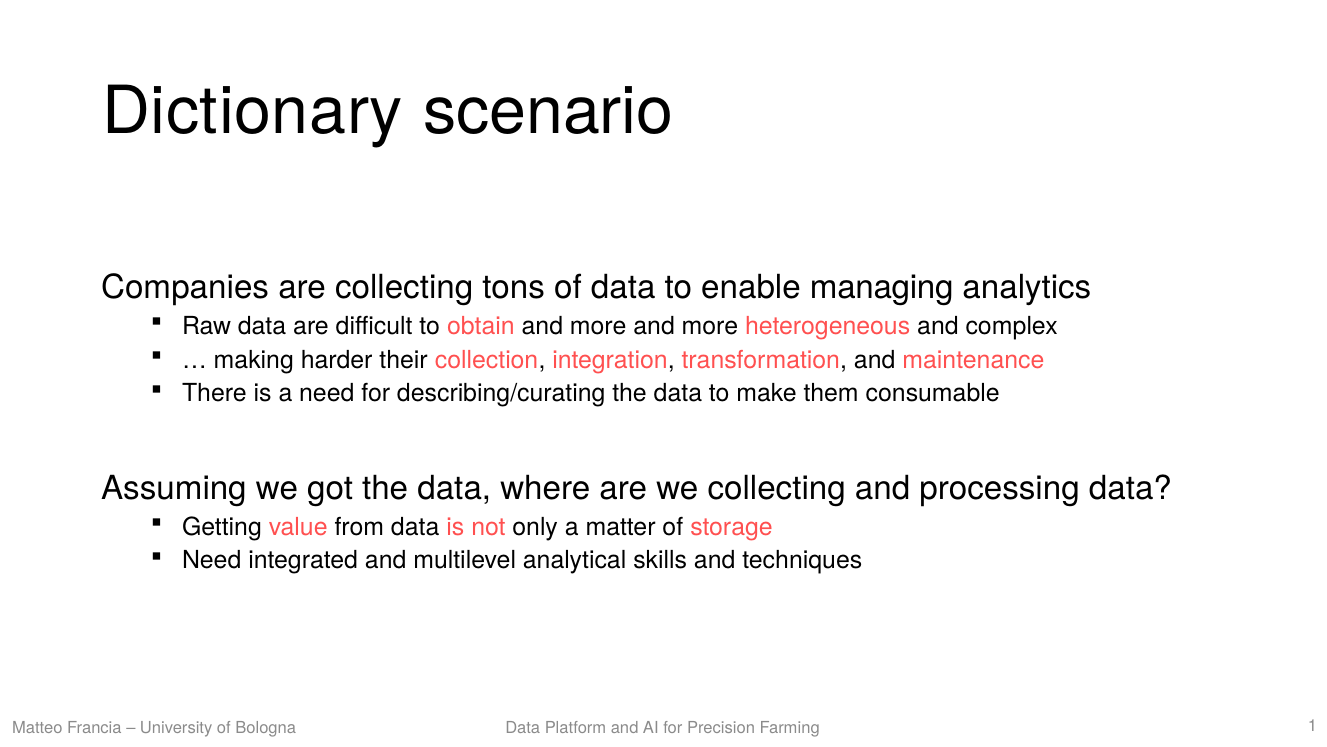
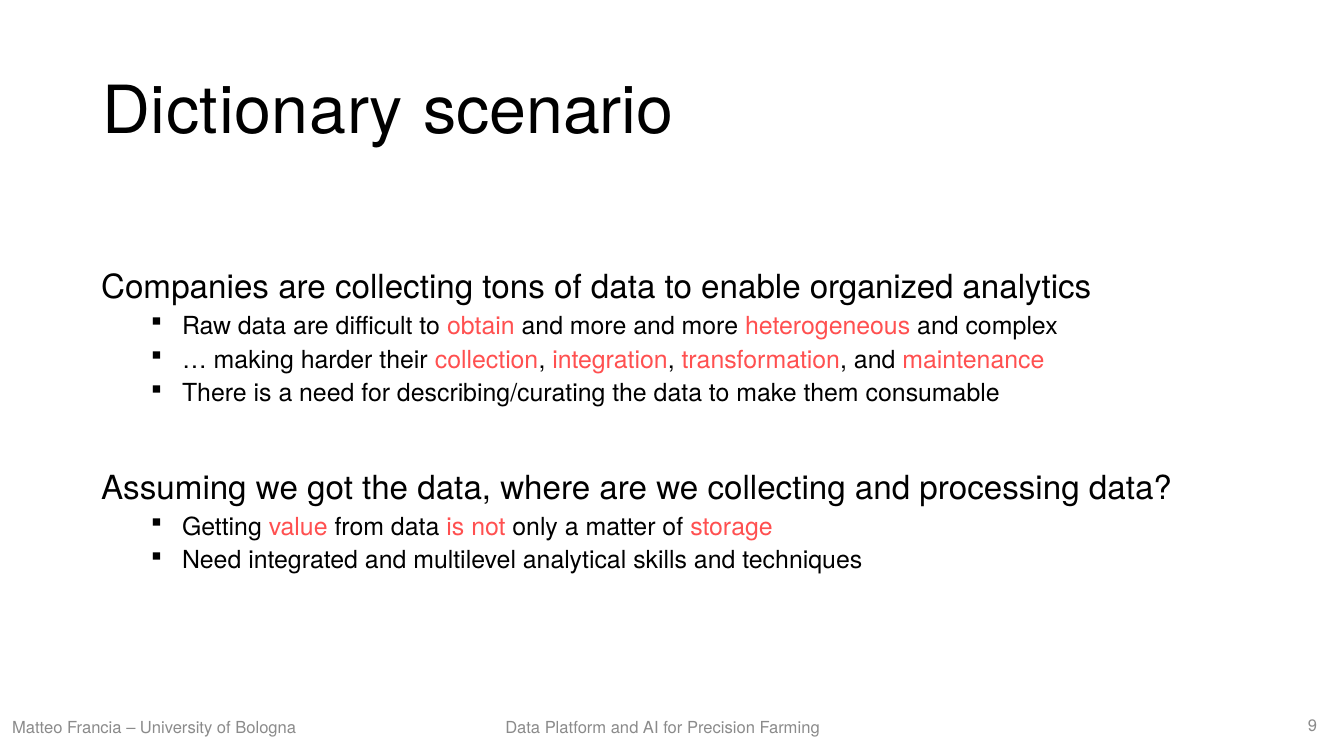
managing: managing -> organized (882, 288)
1: 1 -> 9 (1313, 726)
